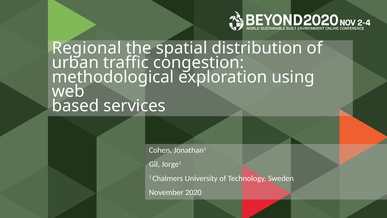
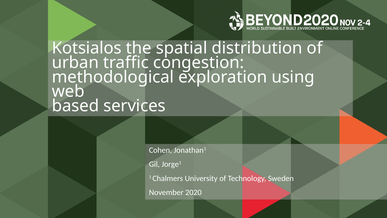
Regional: Regional -> Kotsialos (87, 48)
